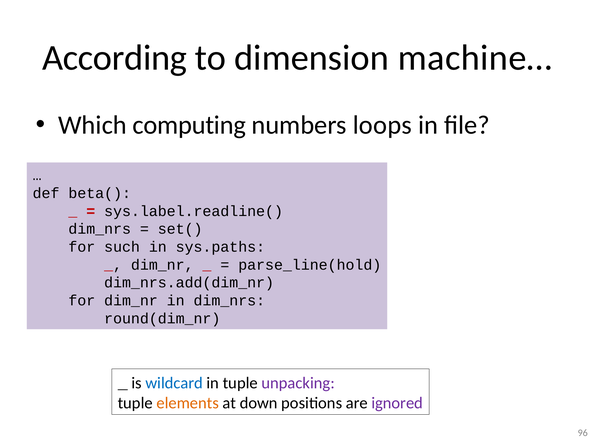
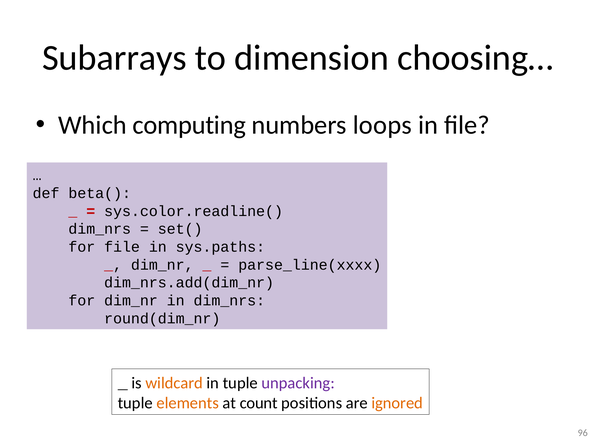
According: According -> Subarrays (114, 58)
machine…: machine… -> choosing… (475, 58)
sys.label.readline(: sys.label.readline( -> sys.color.readline( (194, 211)
for such: such -> file (122, 247)
parse_line(hold: parse_line(hold -> parse_line(xxxx (310, 265)
wildcard colour: blue -> orange (174, 383)
down: down -> count (259, 403)
ignored colour: purple -> orange (397, 403)
